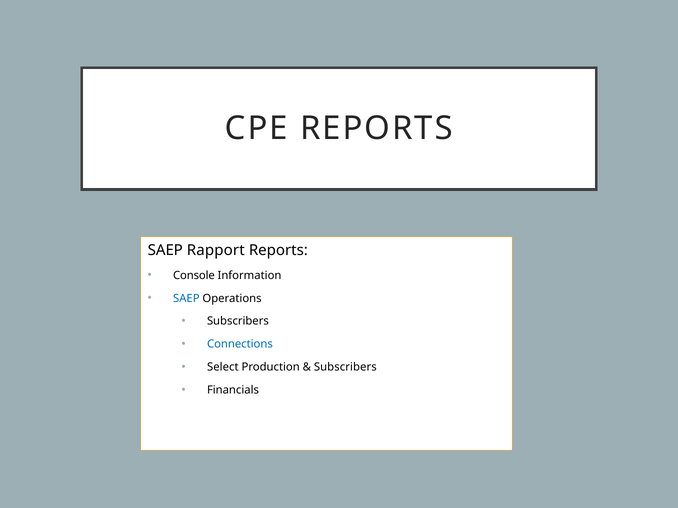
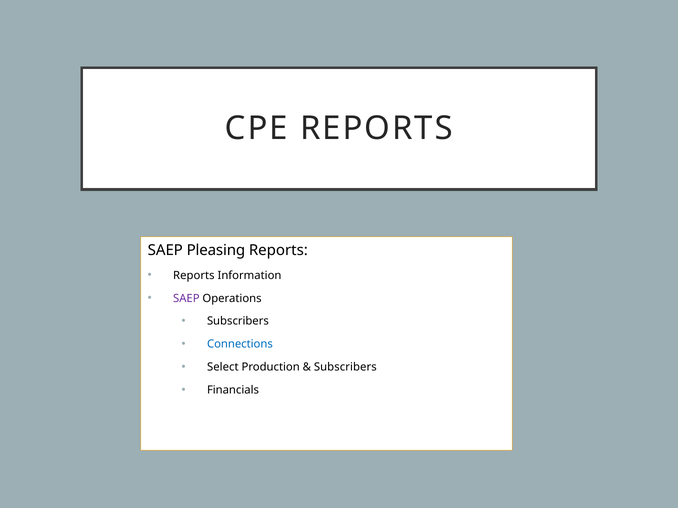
Rapport: Rapport -> Pleasing (216, 251)
Console: Console -> Reports (194, 276)
SAEP colour: blue -> purple (186, 299)
